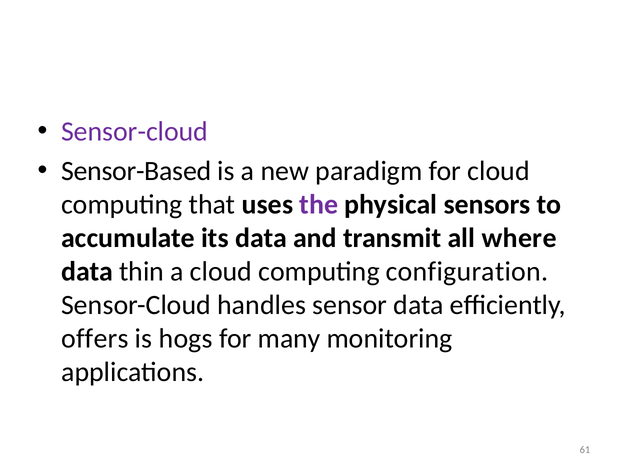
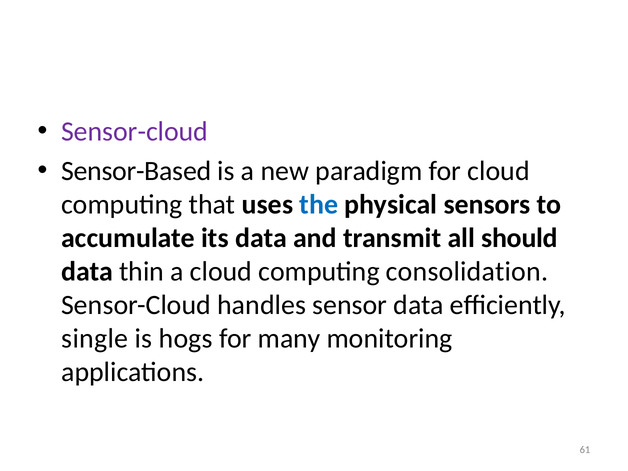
the colour: purple -> blue (319, 204)
where: where -> should (520, 238)
configuration: configuration -> consolidation (467, 271)
offers: offers -> single (95, 338)
